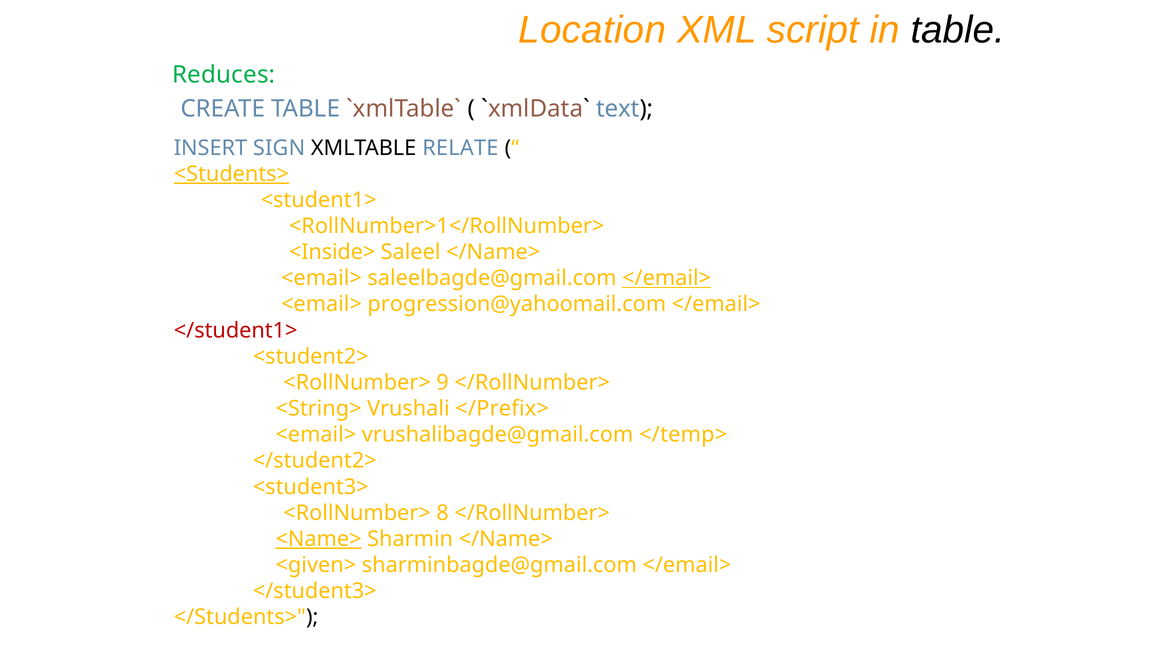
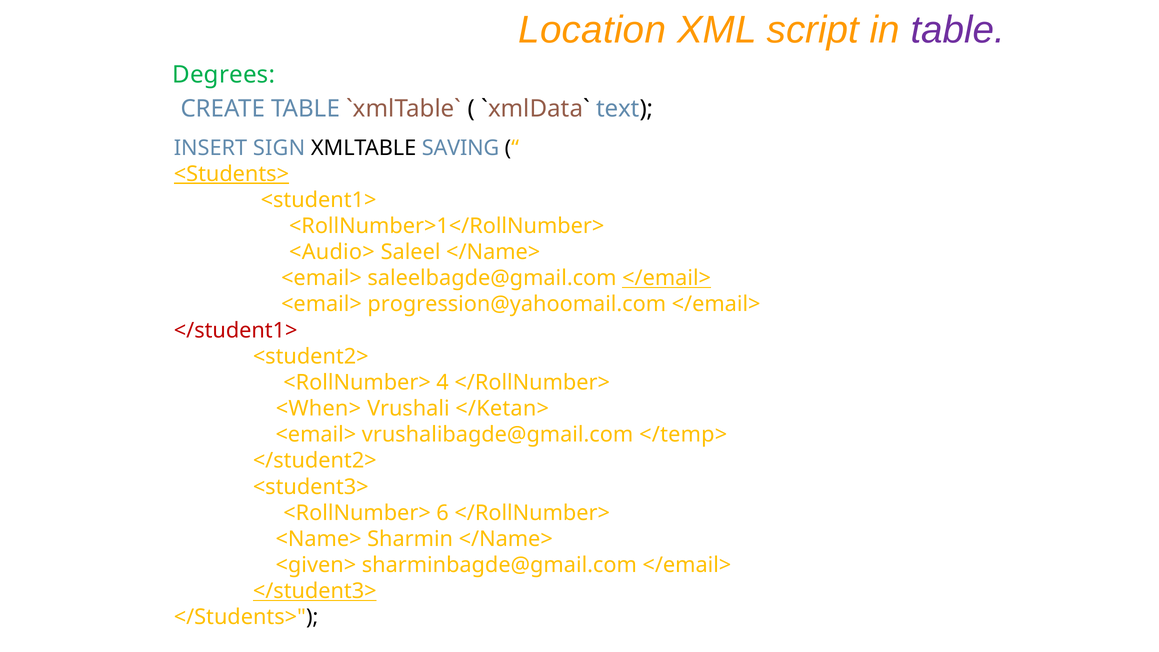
table colour: black -> purple (958, 30)
Reduces: Reduces -> Degrees (224, 75)
RELATE: RELATE -> SAVING (461, 148)
<Inside>: <Inside> -> <Audio> (332, 252)
9: 9 -> 4 (443, 383)
<String>: <String> -> <When> (318, 409)
</Prefix>: </Prefix> -> </Ketan> (502, 409)
8: 8 -> 6 (443, 513)
<Name> underline: present -> none (319, 539)
</student3> underline: none -> present (315, 591)
